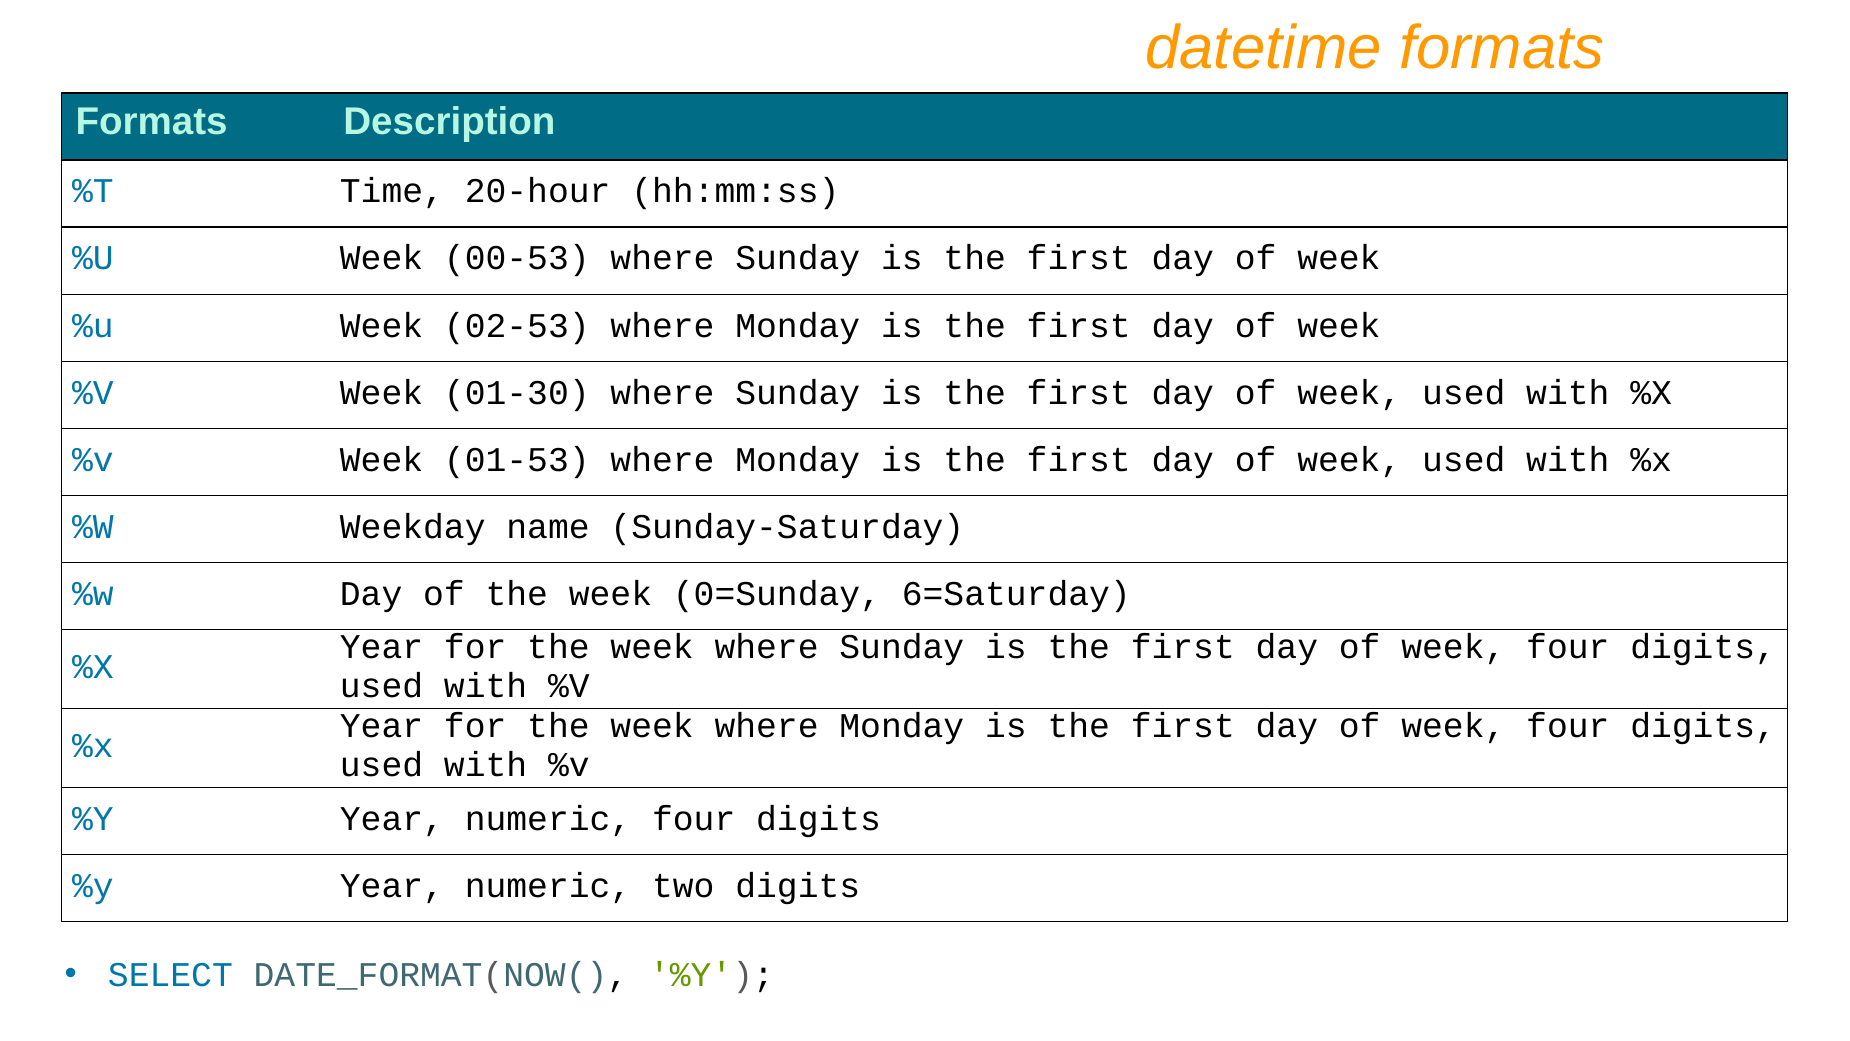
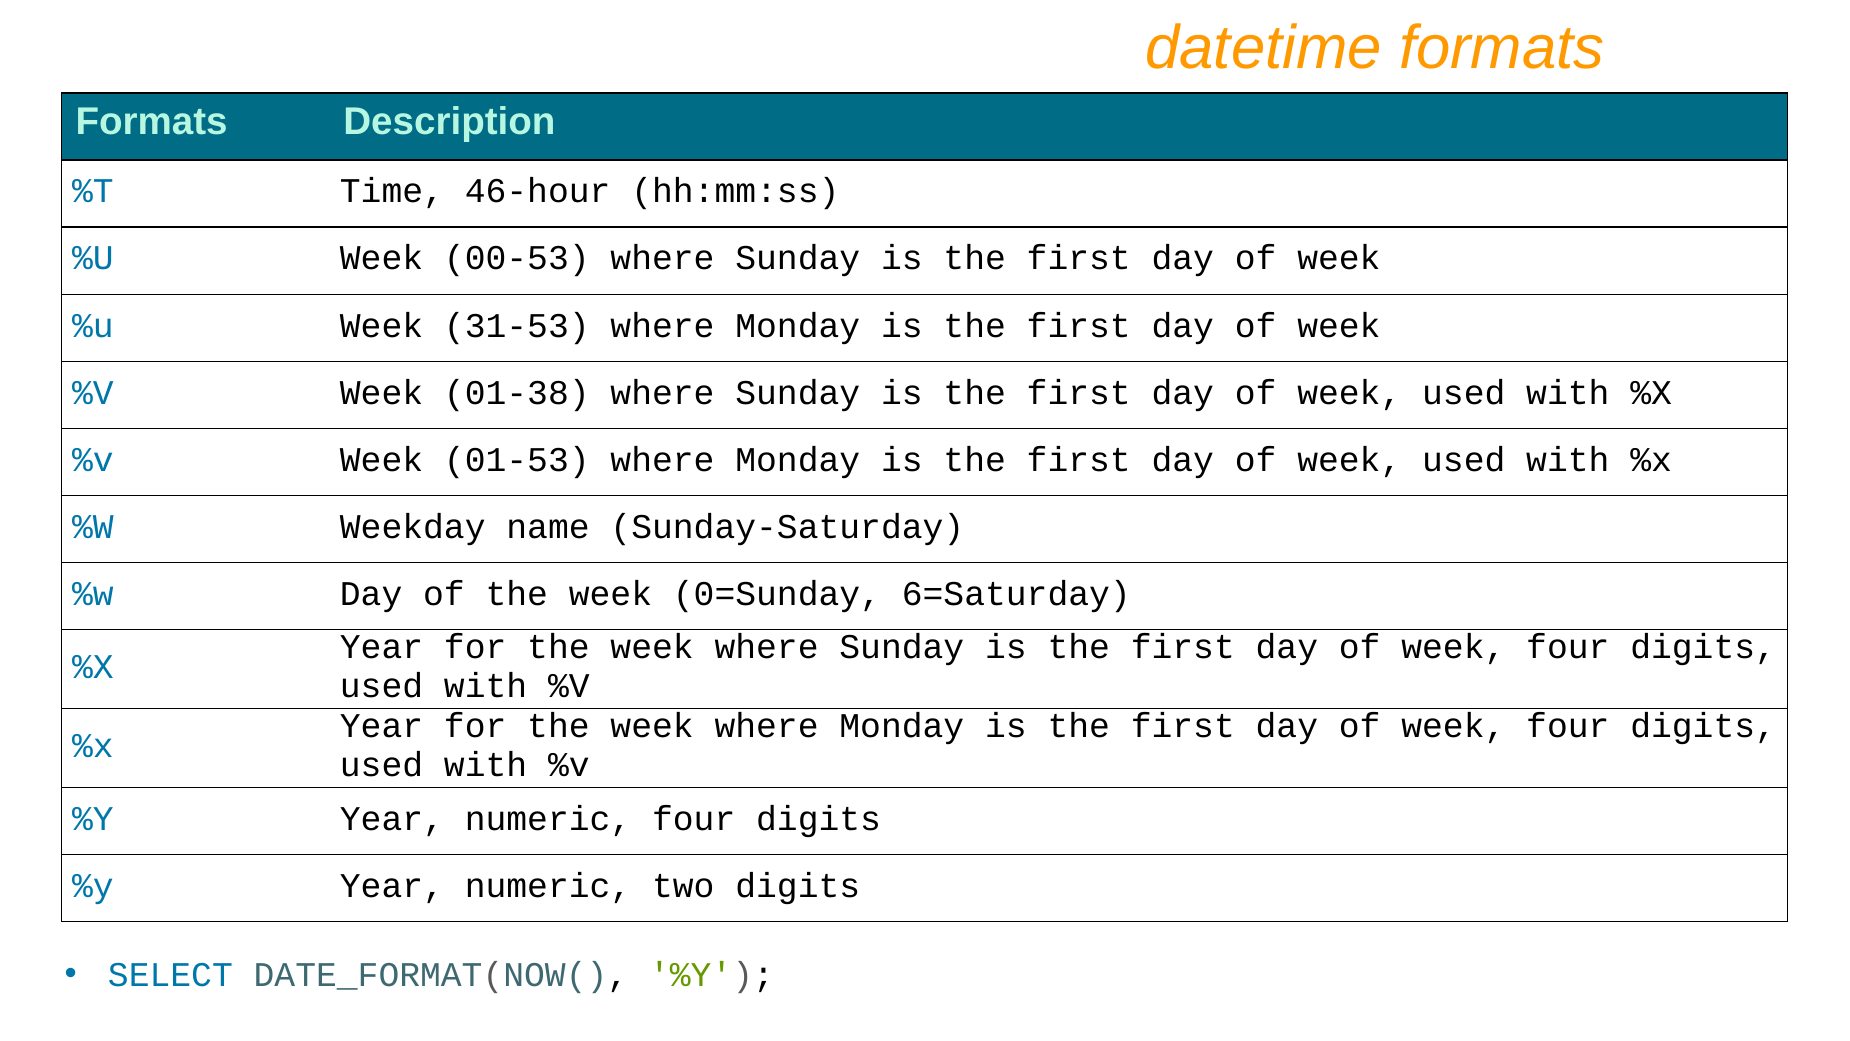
20-hour: 20-hour -> 46-hour (538, 191)
02-53: 02-53 -> 31-53 (517, 325)
01-30: 01-30 -> 01-38 (517, 393)
